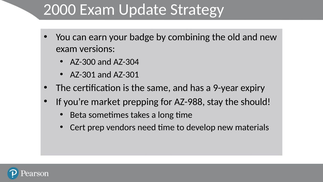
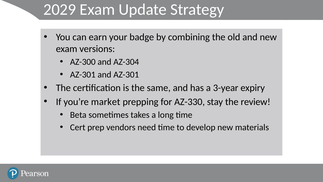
2000: 2000 -> 2029 (60, 10)
9-year: 9-year -> 3-year (226, 88)
AZ-988: AZ-988 -> AZ-330 (190, 102)
should: should -> review (256, 102)
